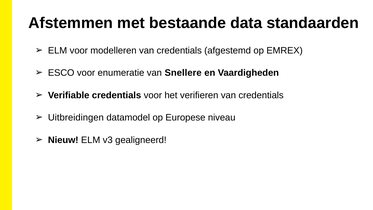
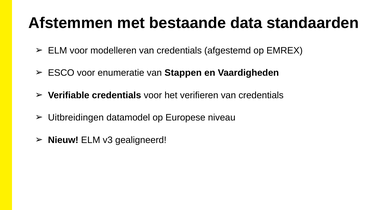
Snellere: Snellere -> Stappen (183, 73)
